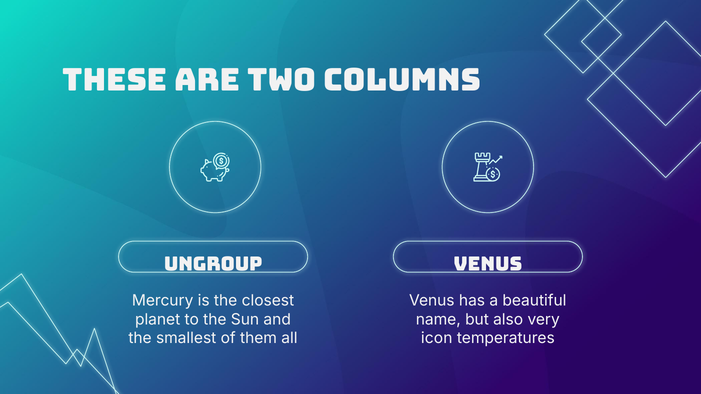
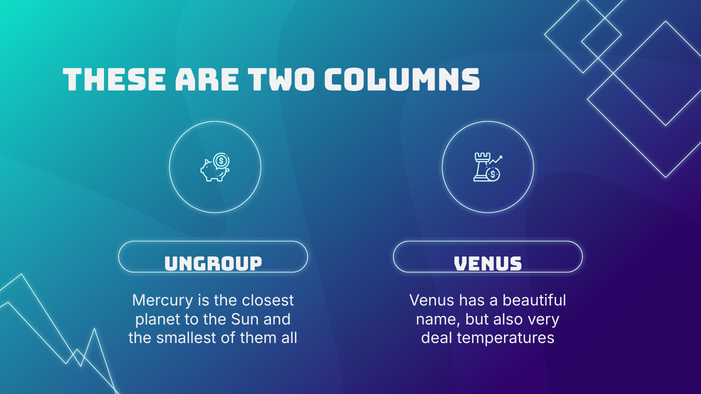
icon: icon -> deal (437, 338)
